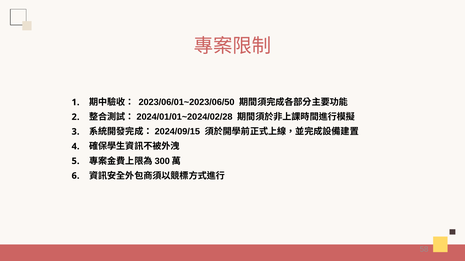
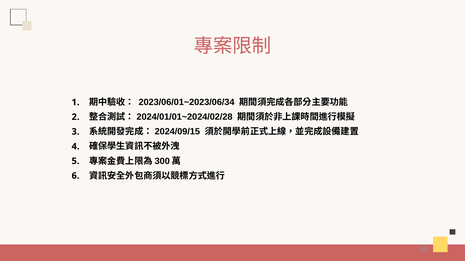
2023/06/01~2023/06/50: 2023/06/01~2023/06/50 -> 2023/06/01~2023/06/34 (187, 102)
